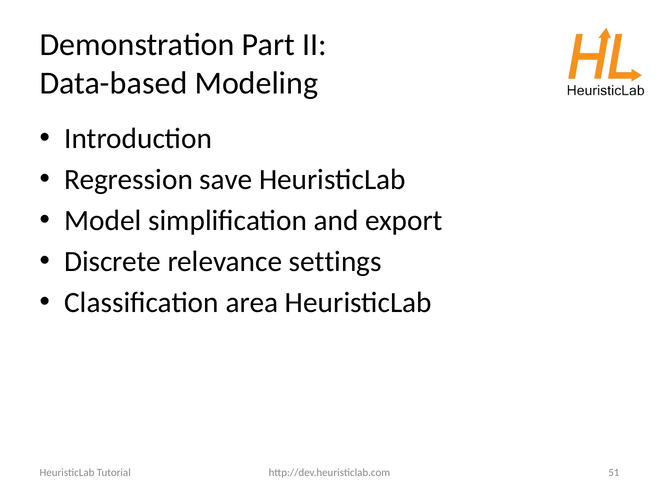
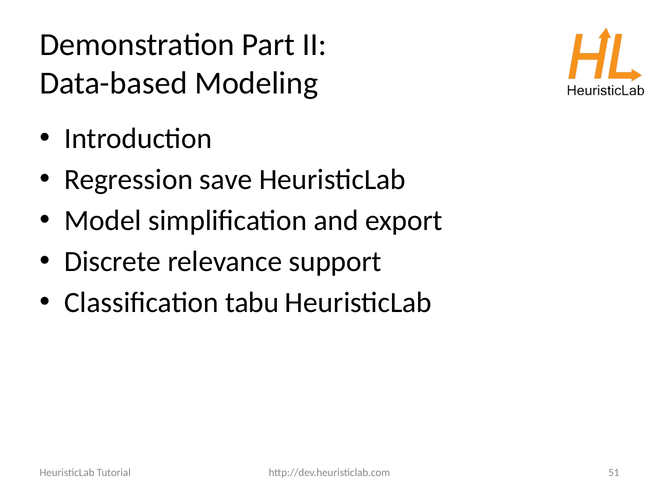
settings: settings -> support (335, 261)
area: area -> tabu (252, 302)
